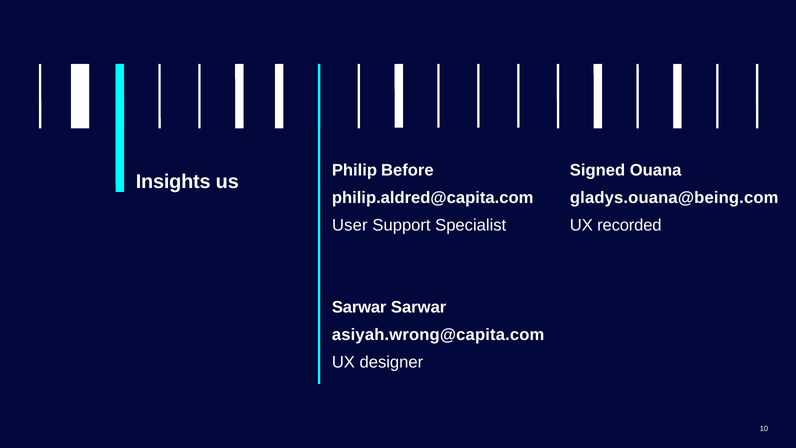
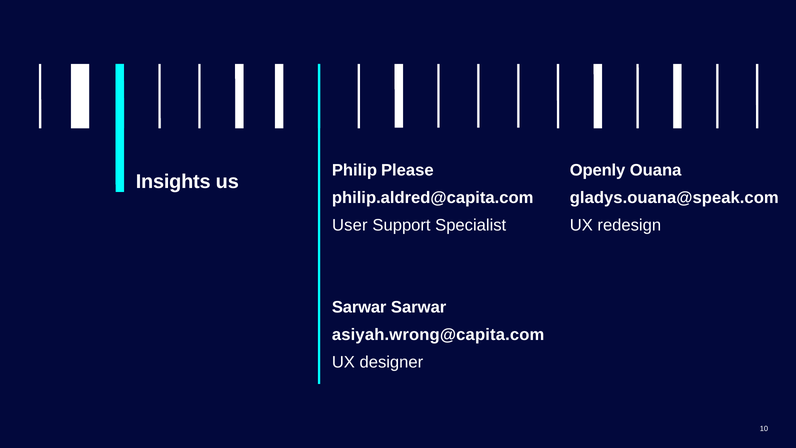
Before: Before -> Please (407, 170)
Signed: Signed -> Openly (598, 170)
gladys.ouana@being.com: gladys.ouana@being.com -> gladys.ouana@speak.com (674, 198)
recorded: recorded -> redesign (629, 225)
